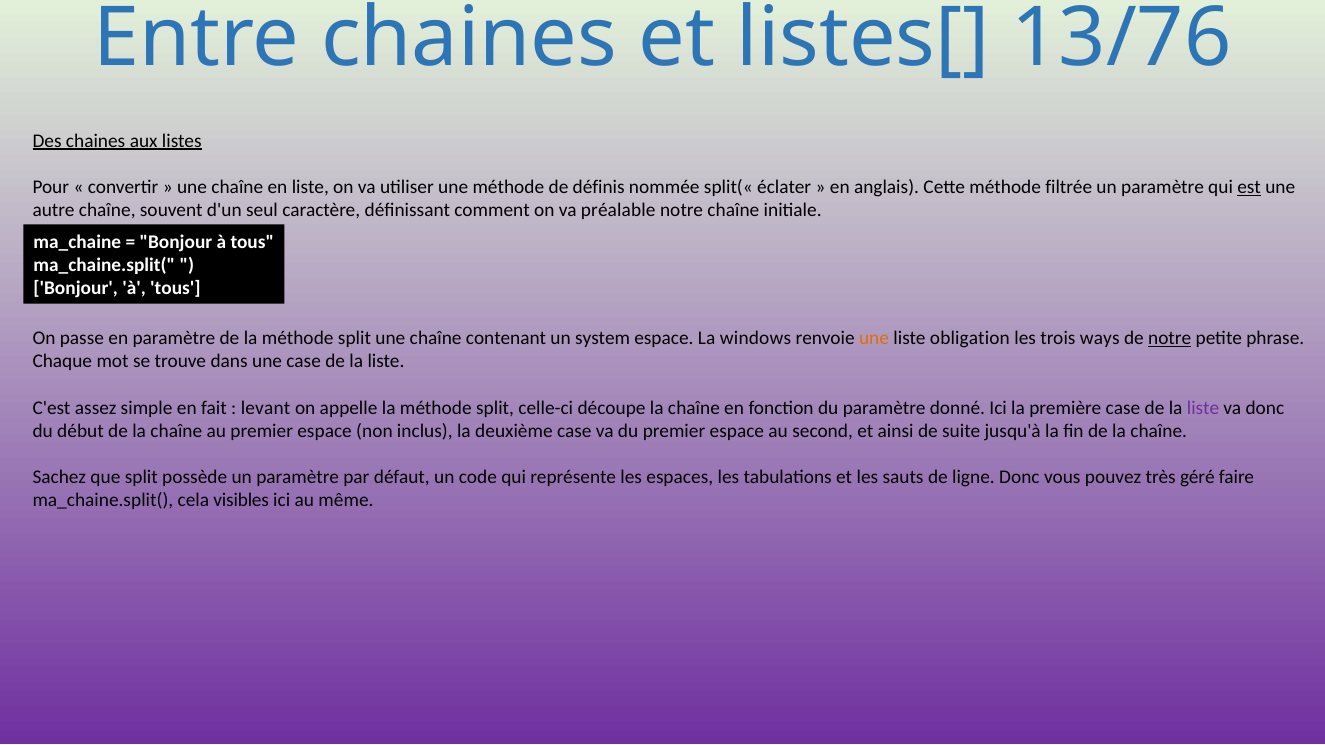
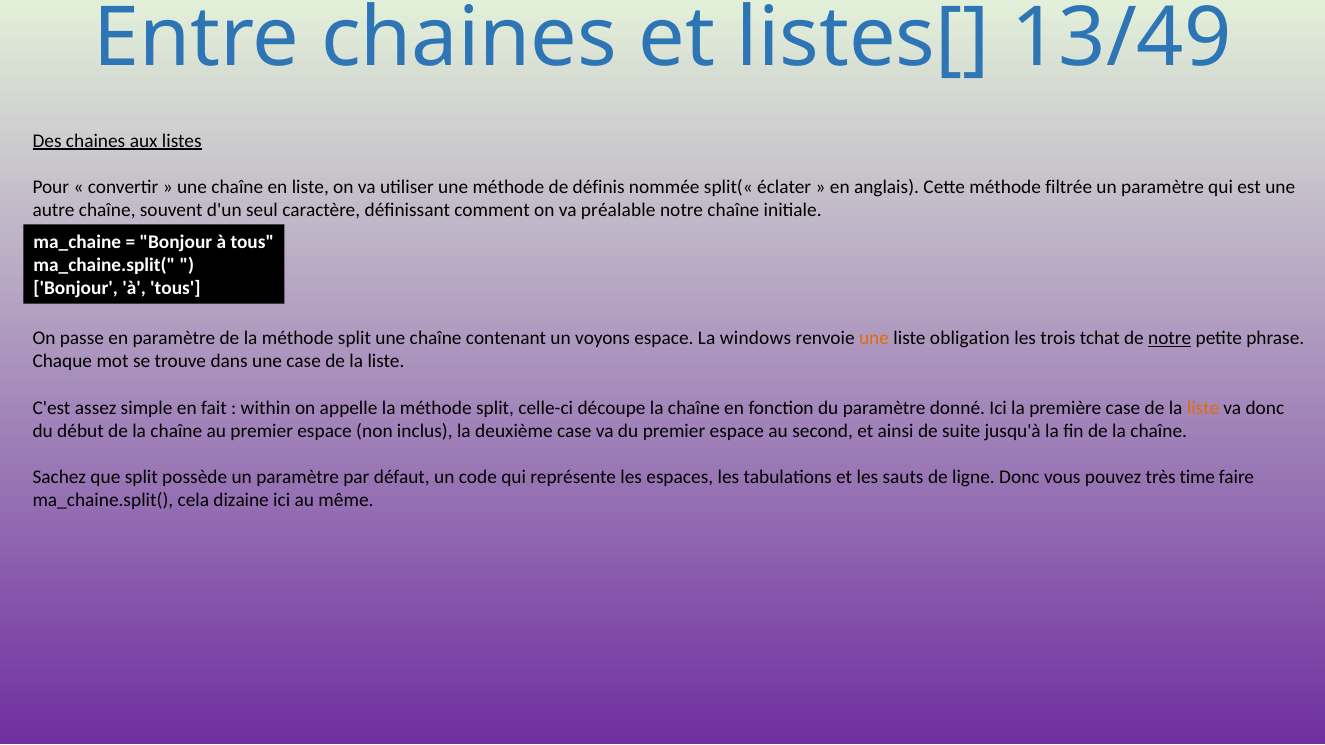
13/76: 13/76 -> 13/49 (1122, 38)
est underline: present -> none (1249, 187)
system: system -> voyons (603, 338)
ways: ways -> tchat (1100, 338)
levant: levant -> within (266, 408)
liste colour: purple -> orange (1203, 408)
géré: géré -> time (1197, 478)
visibles: visibles -> dizaine (241, 501)
